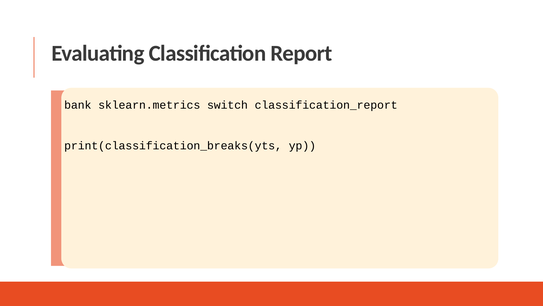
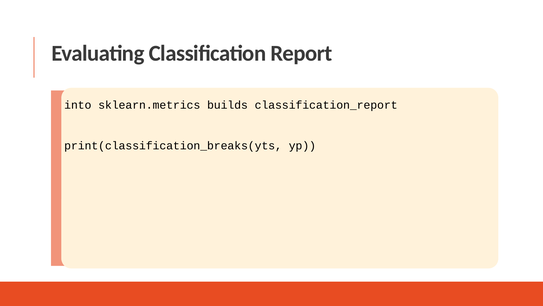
bank: bank -> into (78, 105)
switch: switch -> builds (227, 105)
